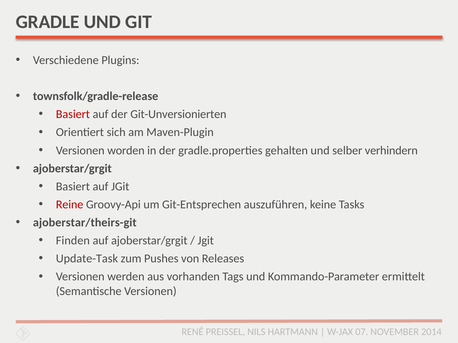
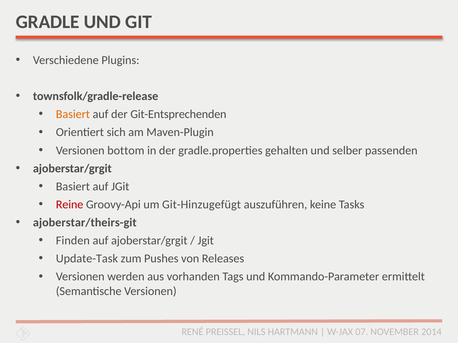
Basiert colour: red -> orange (73, 114)
Git-Unversionierten: Git-Unversionierten -> Git-Entsprechenden (178, 114)
worden: worden -> bottom (126, 151)
verhindern: verhindern -> passenden (391, 151)
Git-Entsprechen: Git-Entsprechen -> Git-Hinzugefügt (202, 205)
